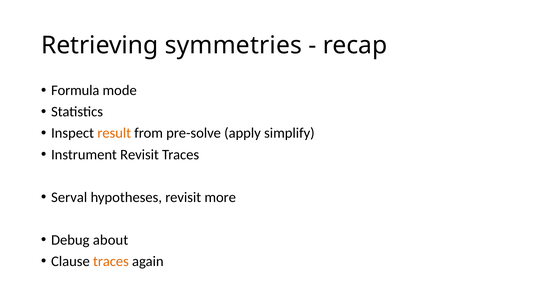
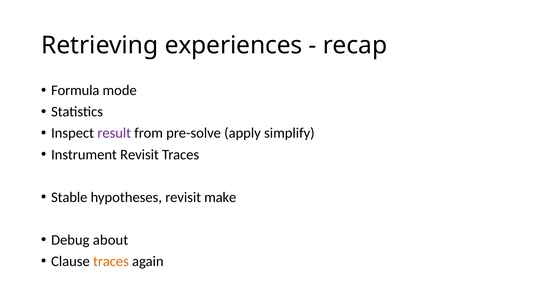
symmetries: symmetries -> experiences (234, 45)
result colour: orange -> purple (114, 133)
Serval: Serval -> Stable (69, 197)
more: more -> make (220, 197)
